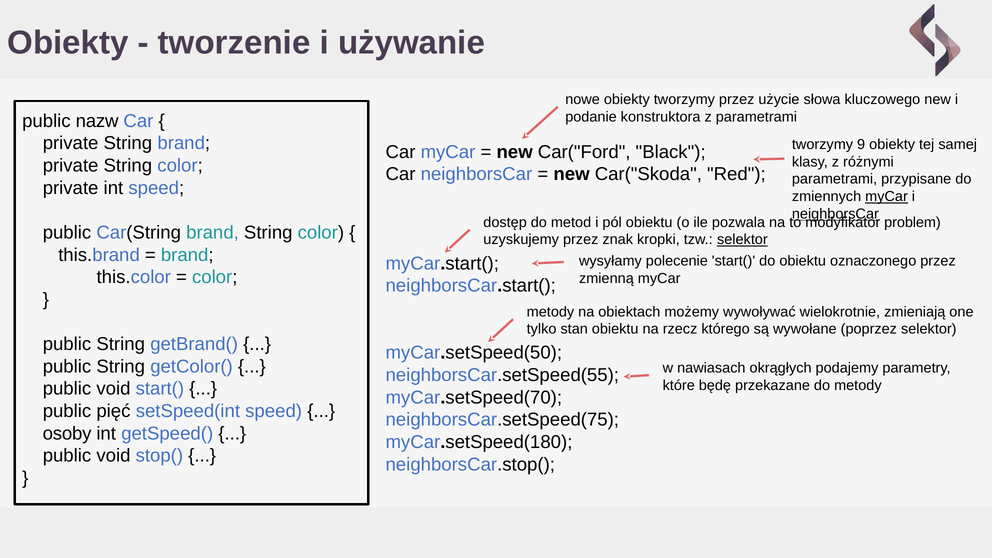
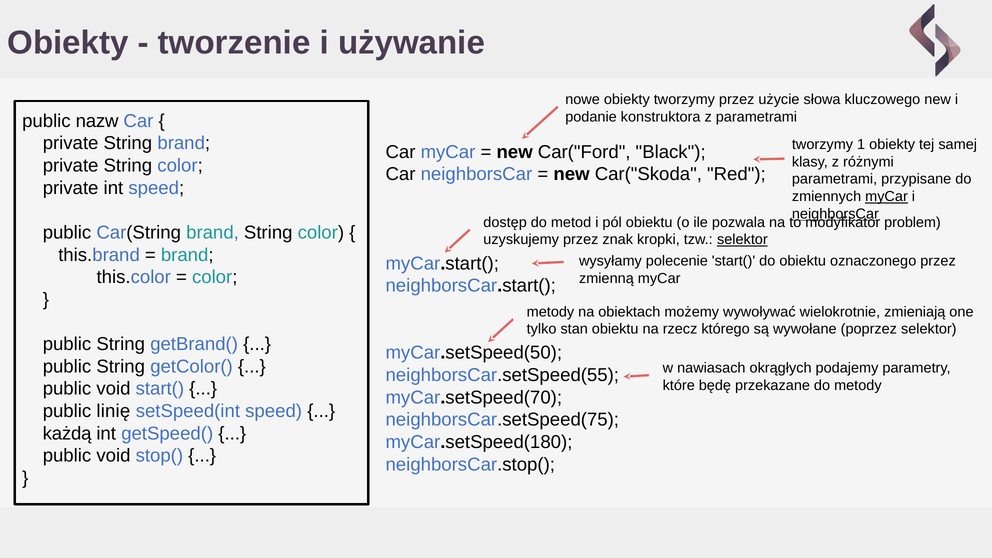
9: 9 -> 1 (861, 144)
pięć: pięć -> linię (113, 411)
osoby: osoby -> każdą (67, 433)
